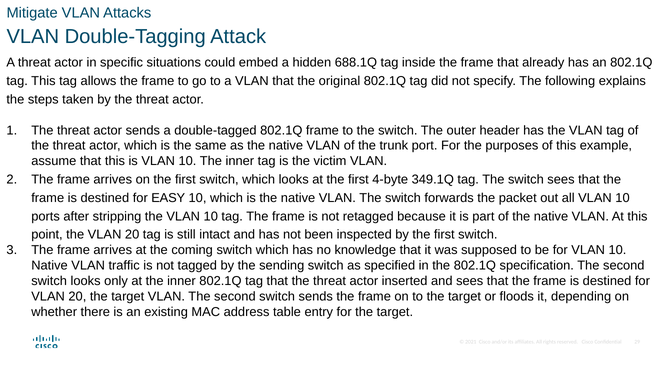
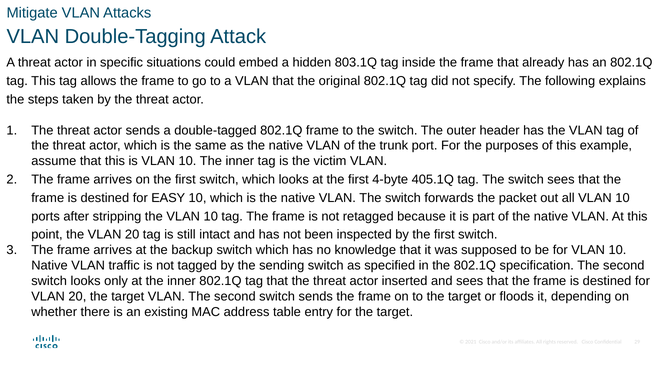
688.1Q: 688.1Q -> 803.1Q (356, 63)
349.1Q: 349.1Q -> 405.1Q (433, 179)
coming: coming -> backup (192, 250)
